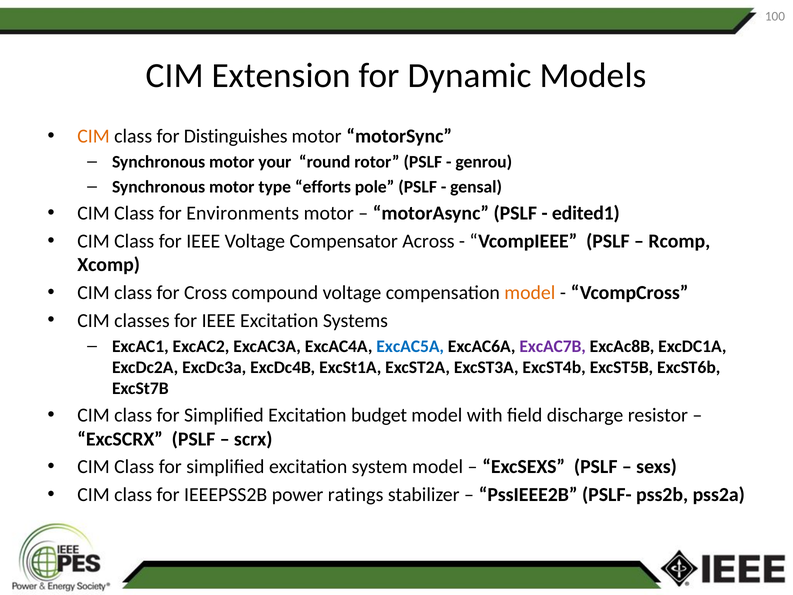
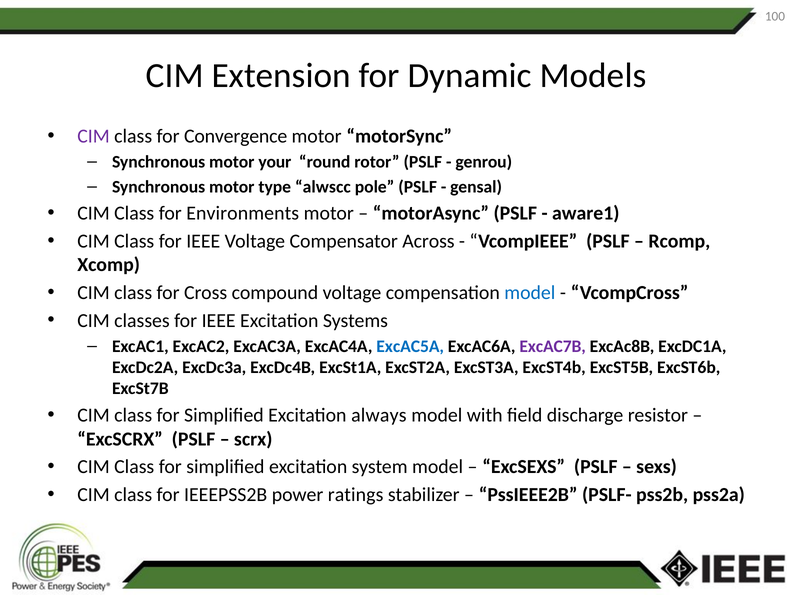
CIM colour: orange -> purple (94, 136)
Distinguishes: Distinguishes -> Convergence (236, 136)
efforts: efforts -> alwscc (323, 187)
edited1: edited1 -> aware1 (586, 213)
model colour: orange -> blue (530, 293)
budget: budget -> always (379, 415)
